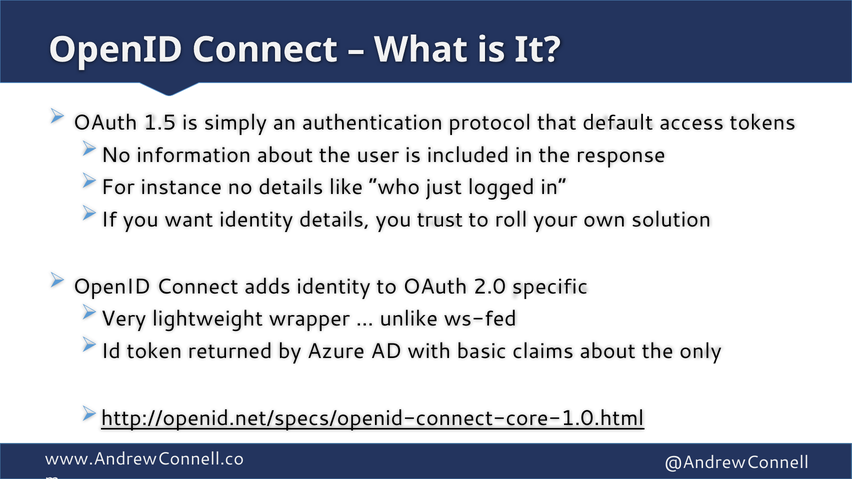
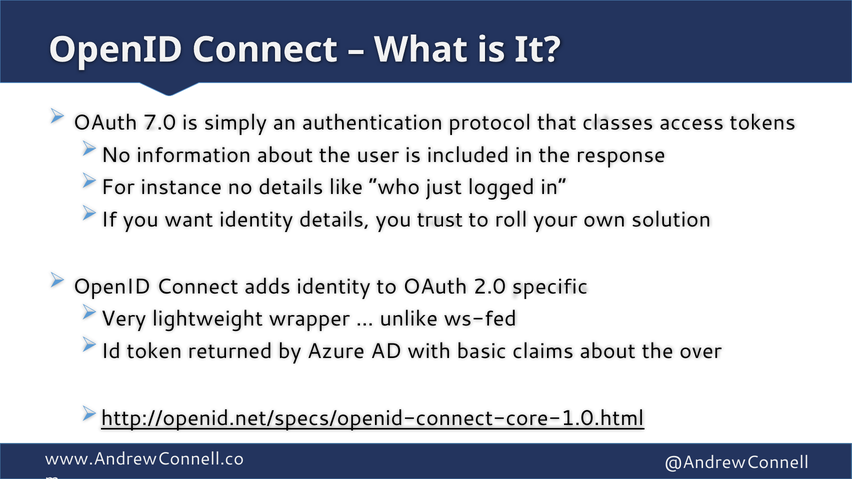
1.5: 1.5 -> 7.0 (160, 123)
default: default -> classes (618, 123)
only: only -> over (701, 351)
